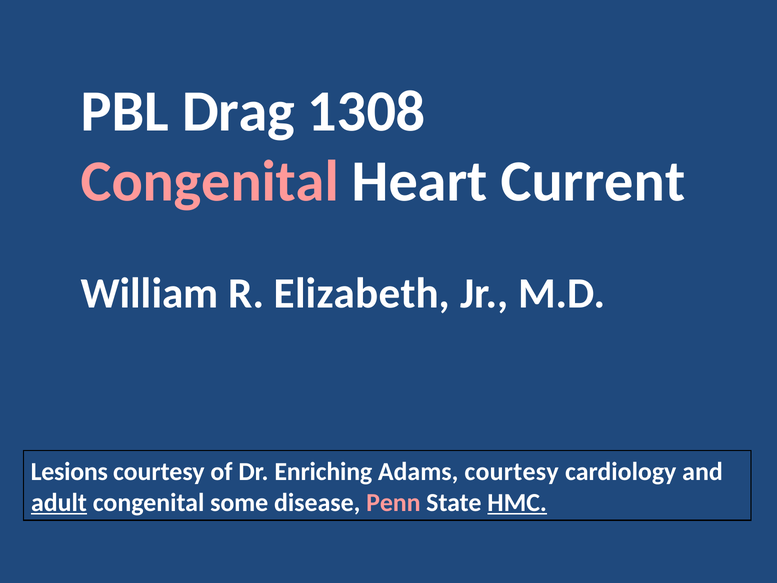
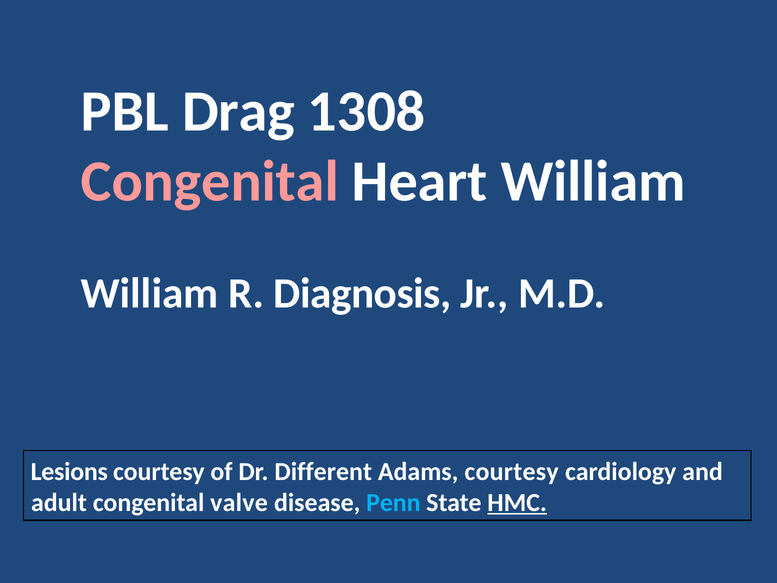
Heart Current: Current -> William (593, 182)
Elizabeth: Elizabeth -> Diagnosis (362, 293)
Enriching: Enriching -> Different (323, 471)
adult underline: present -> none (59, 503)
some: some -> valve (239, 503)
Penn colour: pink -> light blue (393, 503)
